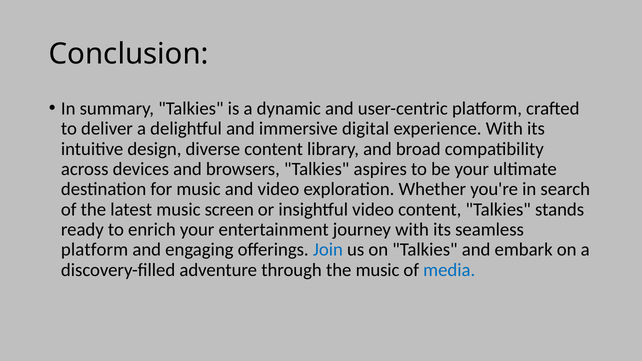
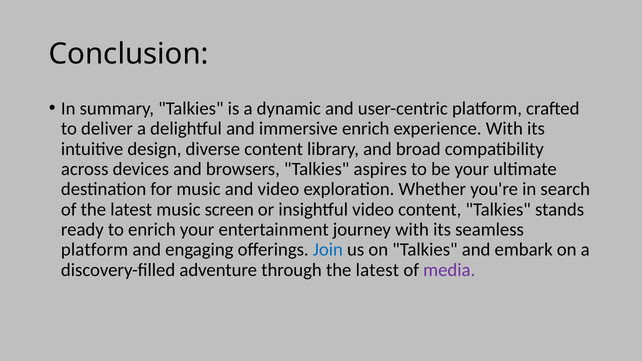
immersive digital: digital -> enrich (366, 129)
through the music: music -> latest (377, 270)
media colour: blue -> purple (449, 270)
